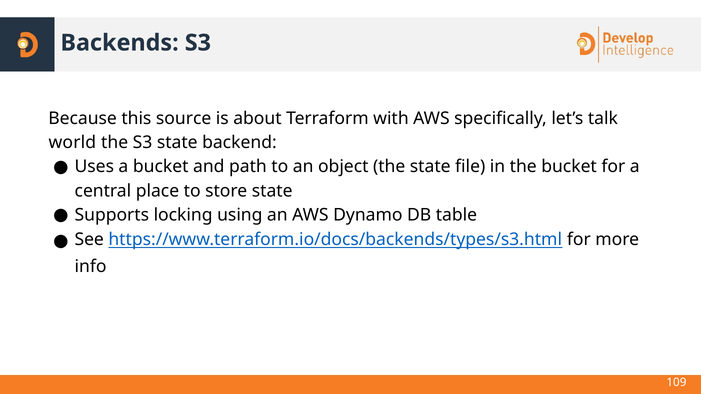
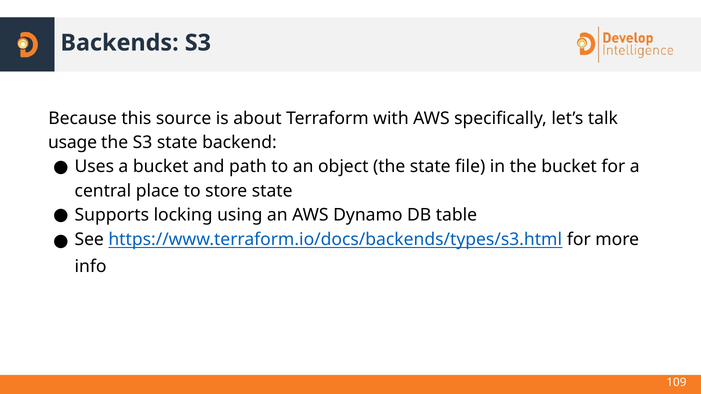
world: world -> usage (73, 143)
